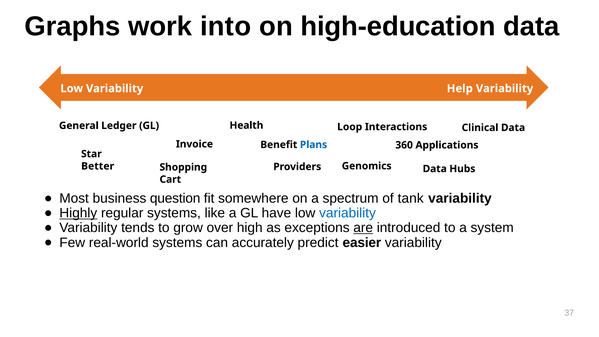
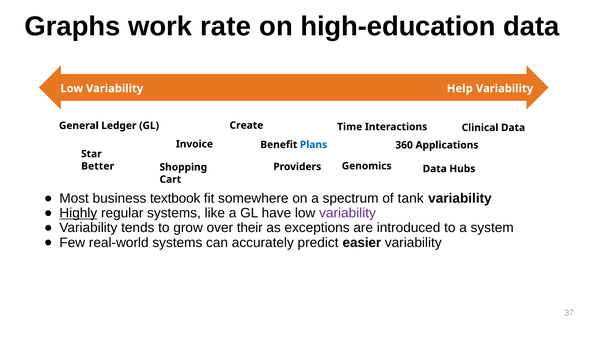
into: into -> rate (226, 26)
Health: Health -> Create (246, 125)
Loop: Loop -> Time (350, 127)
question: question -> textbook (175, 198)
variability colour: blue -> purple (348, 213)
high: high -> their (250, 228)
are underline: present -> none (363, 228)
